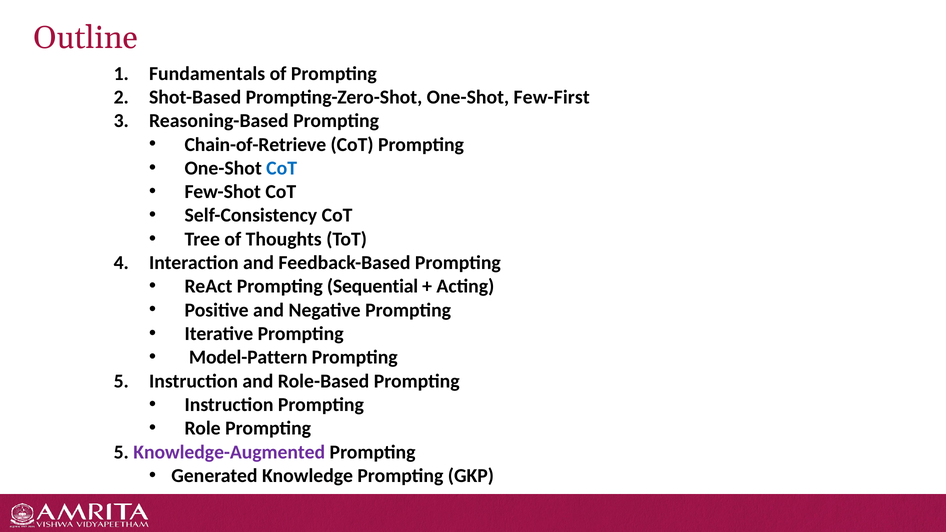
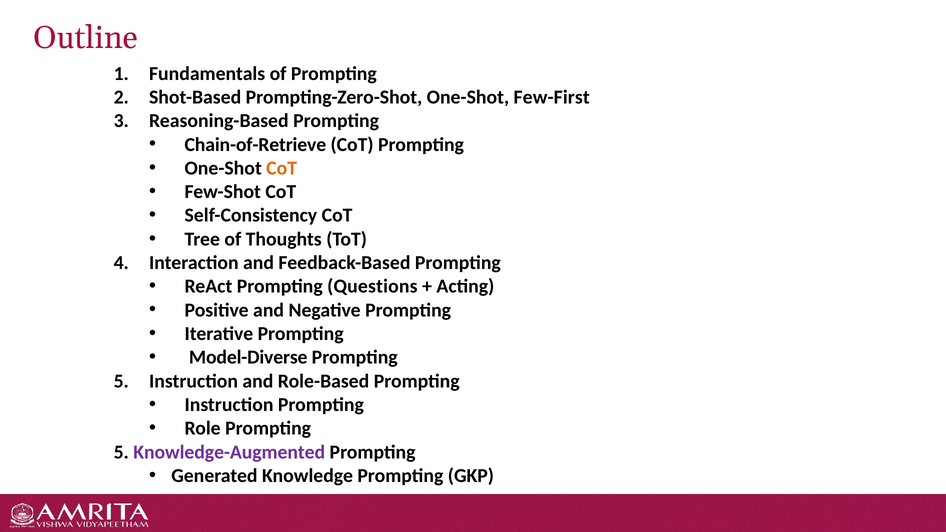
CoT colour: blue -> orange (282, 168)
Sequential: Sequential -> Questions (372, 287)
Model-Pattern: Model-Pattern -> Model-Diverse (248, 357)
